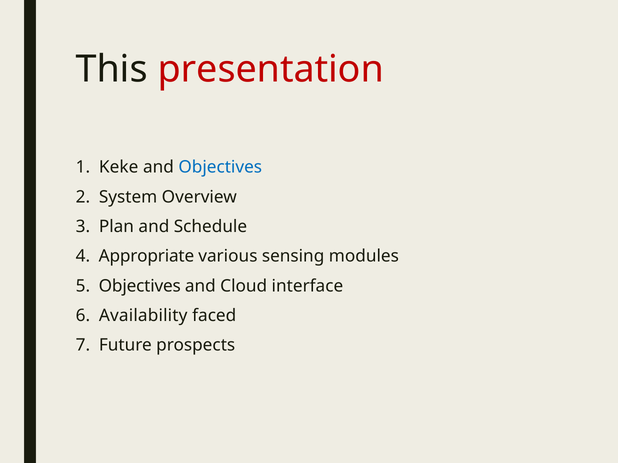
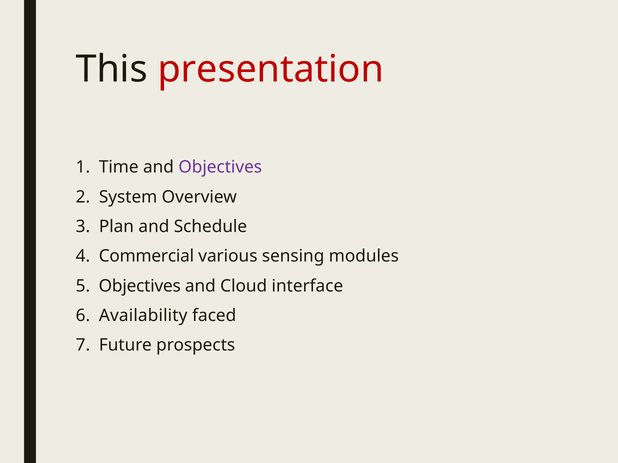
Keke: Keke -> Time (119, 167)
Objectives colour: blue -> purple (220, 167)
Appropriate: Appropriate -> Commercial (146, 256)
